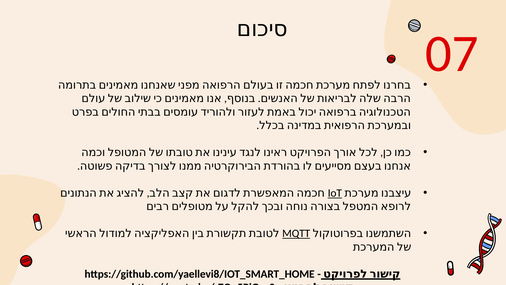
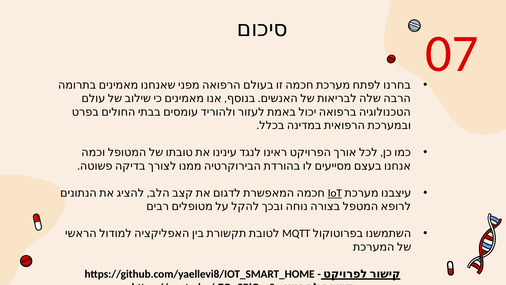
MQTT underline: present -> none (296, 233)
